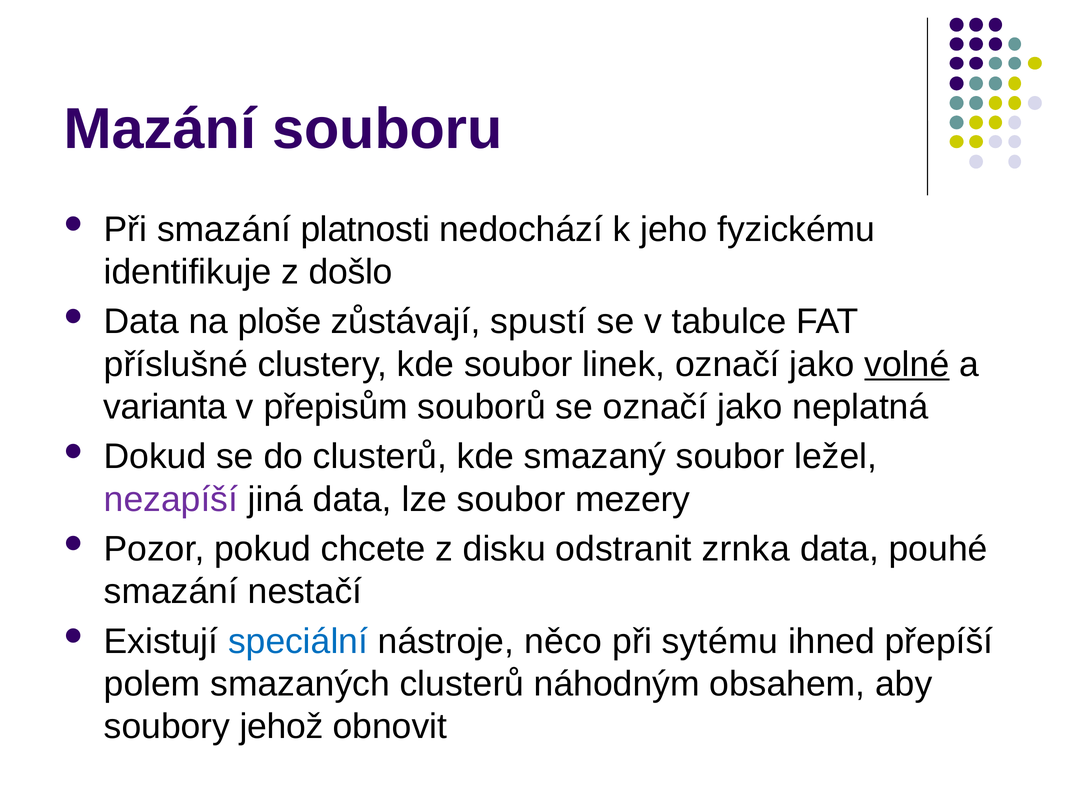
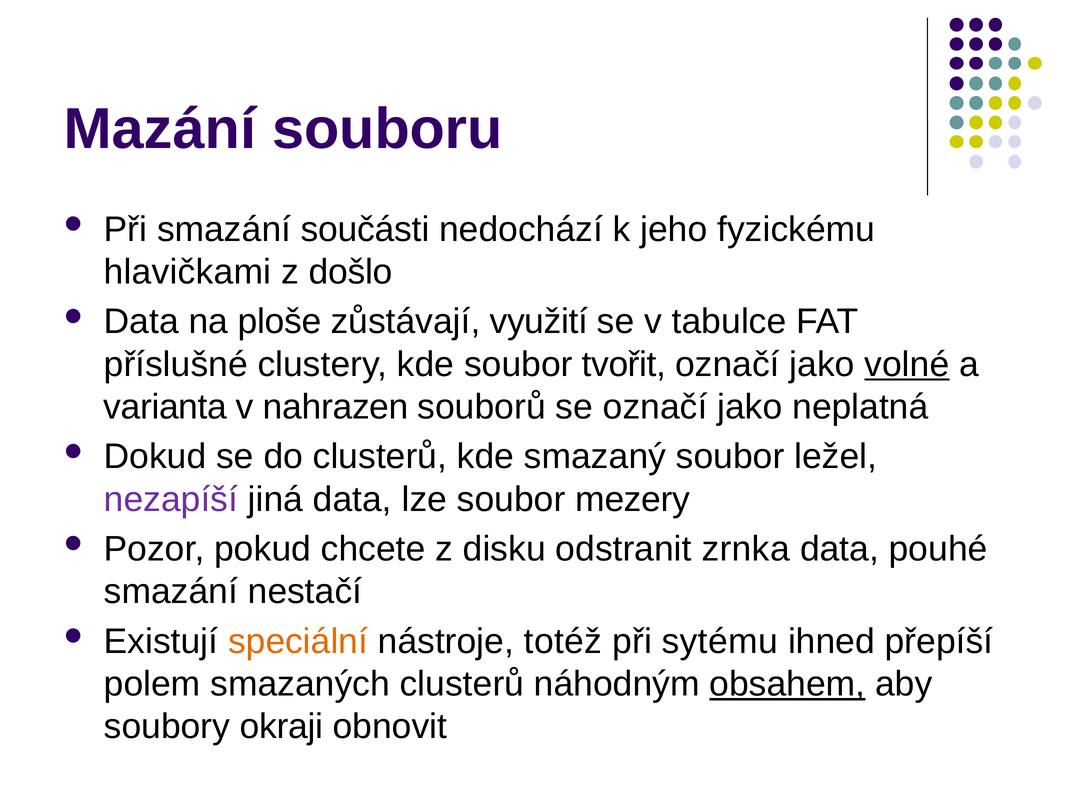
platnosti: platnosti -> součásti (365, 229)
identifikuje: identifikuje -> hlavičkami (188, 272)
spustí: spustí -> využití (539, 322)
linek: linek -> tvořit (624, 364)
přepisům: přepisům -> nahrazen (336, 407)
speciální colour: blue -> orange (298, 641)
něco: něco -> totéž (563, 641)
obsahem underline: none -> present (787, 684)
jehož: jehož -> okraji (282, 726)
